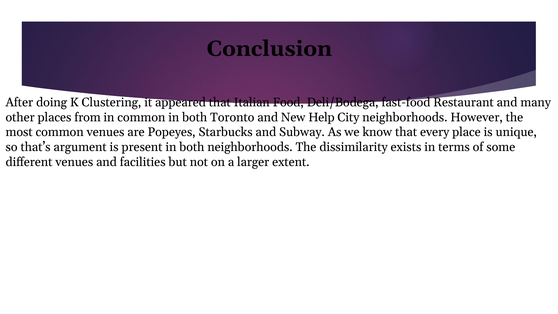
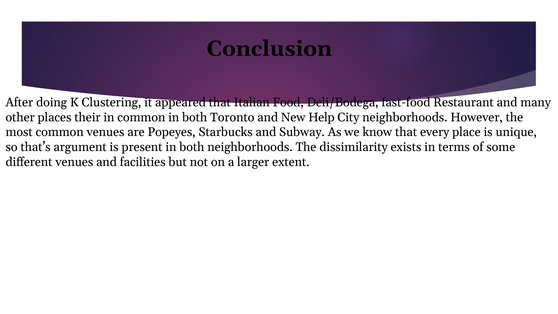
from: from -> their (87, 117)
